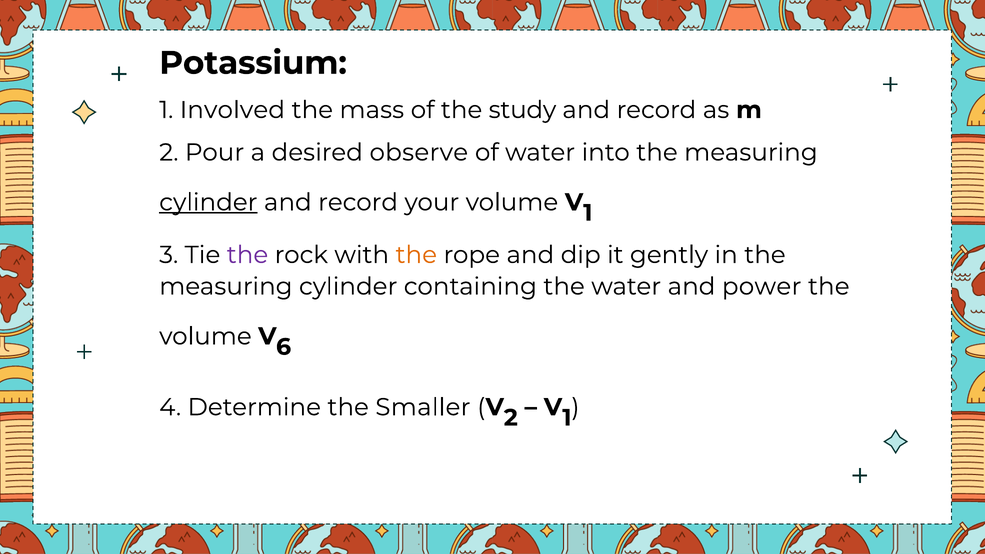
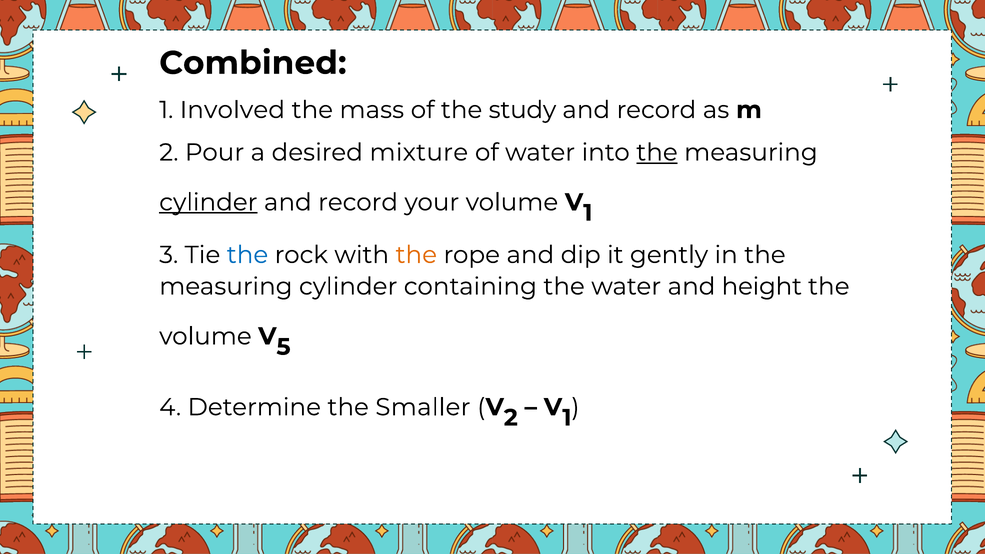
Potassium: Potassium -> Combined (253, 63)
observe: observe -> mixture (419, 152)
the underline: none -> present (657, 152)
the colour: purple -> blue (247, 255)
power: power -> height (762, 287)
6: 6 -> 5 (283, 347)
